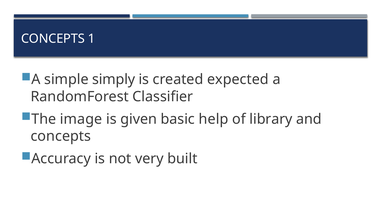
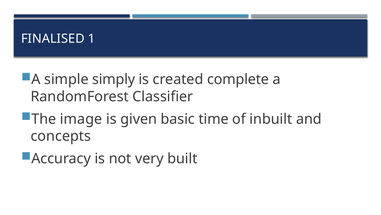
CONCEPTS: CONCEPTS -> FINALISED (53, 39)
expected: expected -> complete (238, 79)
help: help -> time (214, 119)
library: library -> inbuilt (271, 119)
